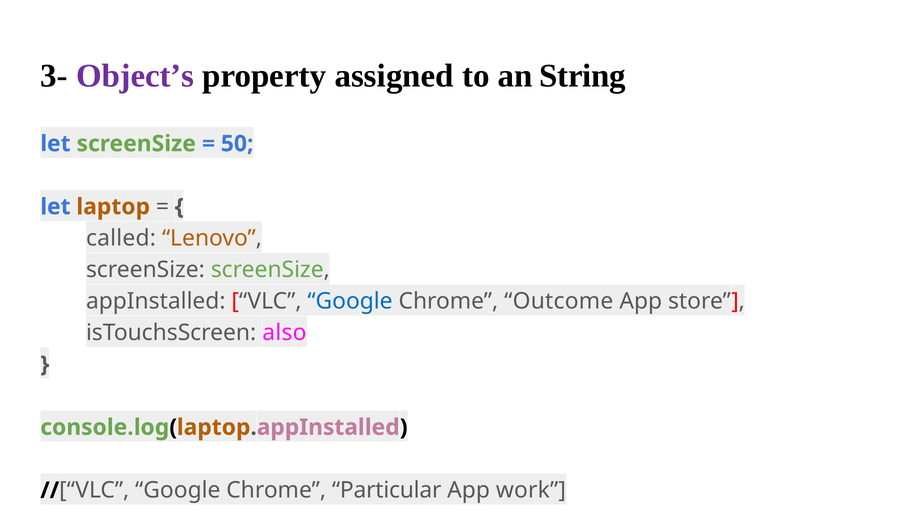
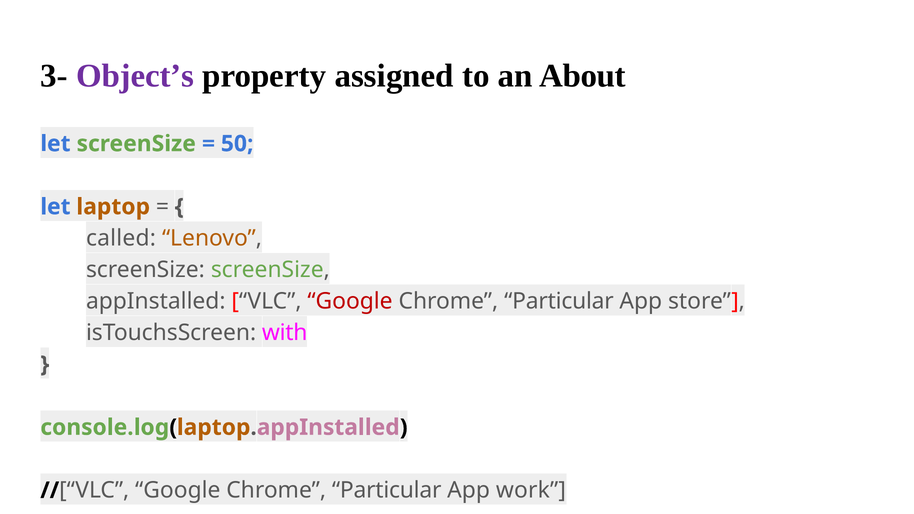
String: String -> About (582, 76)
Google colour: blue -> red (350, 301)
Outcome: Outcome -> Particular (559, 301)
also: also -> with (285, 333)
